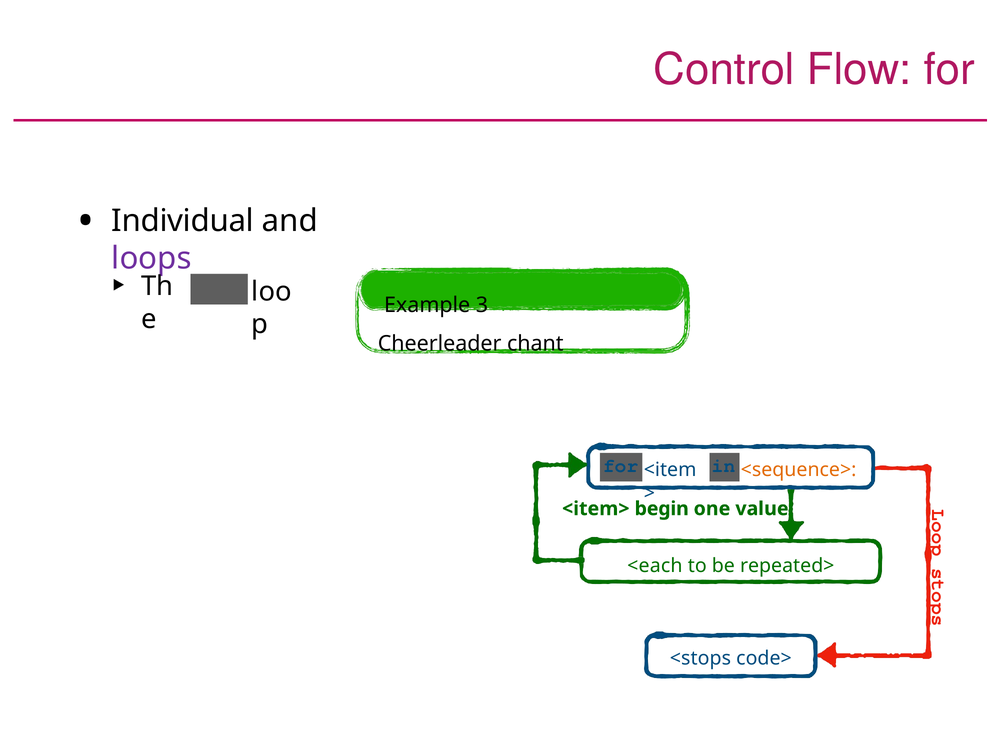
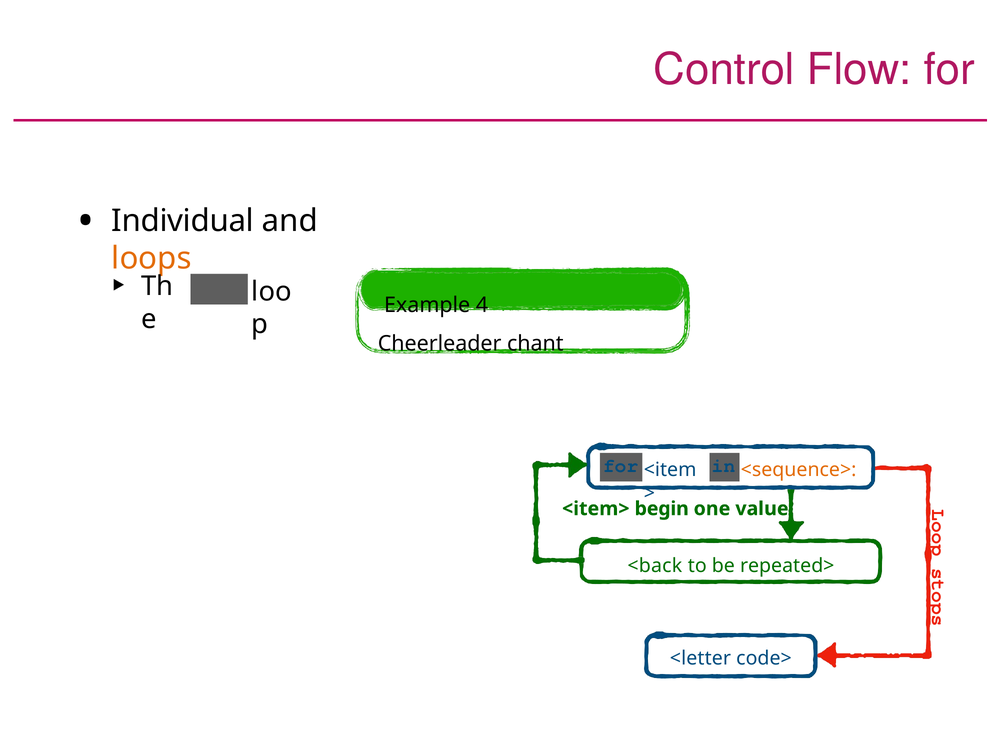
loops colour: purple -> orange (152, 258)
3: 3 -> 4 (482, 305)
<each: <each -> <back (655, 565)
<stops: <stops -> <letter (700, 658)
